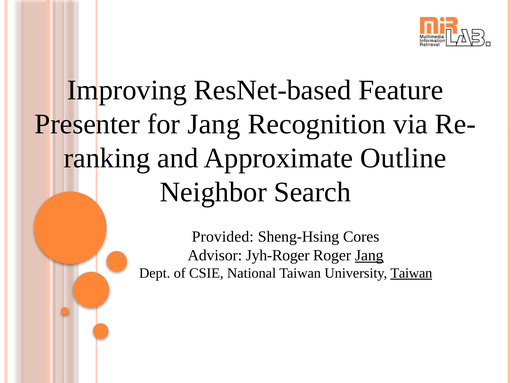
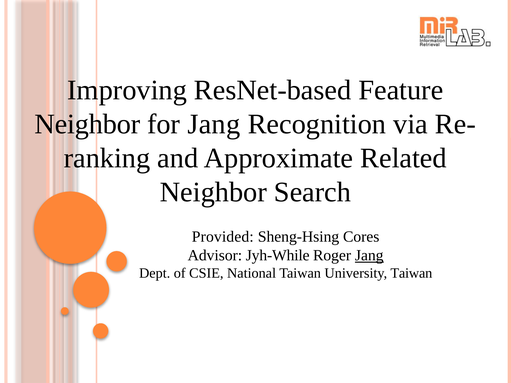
Presenter: Presenter -> Neighbor (87, 124)
Outline: Outline -> Related (403, 158)
Jyh-Roger: Jyh-Roger -> Jyh-While (278, 256)
Taiwan underline: present -> none (411, 273)
